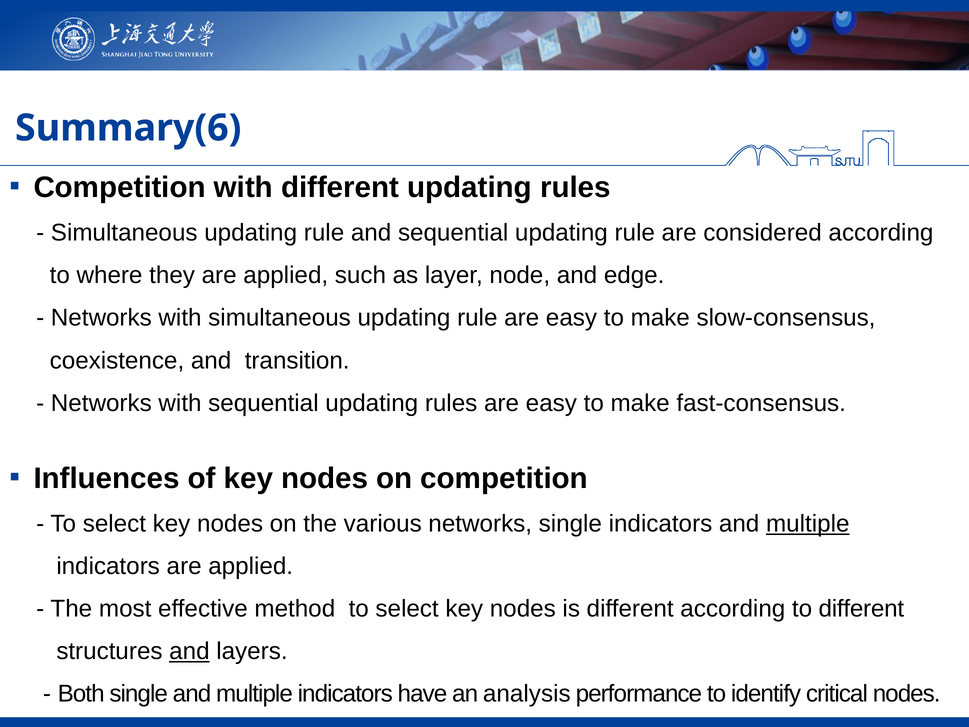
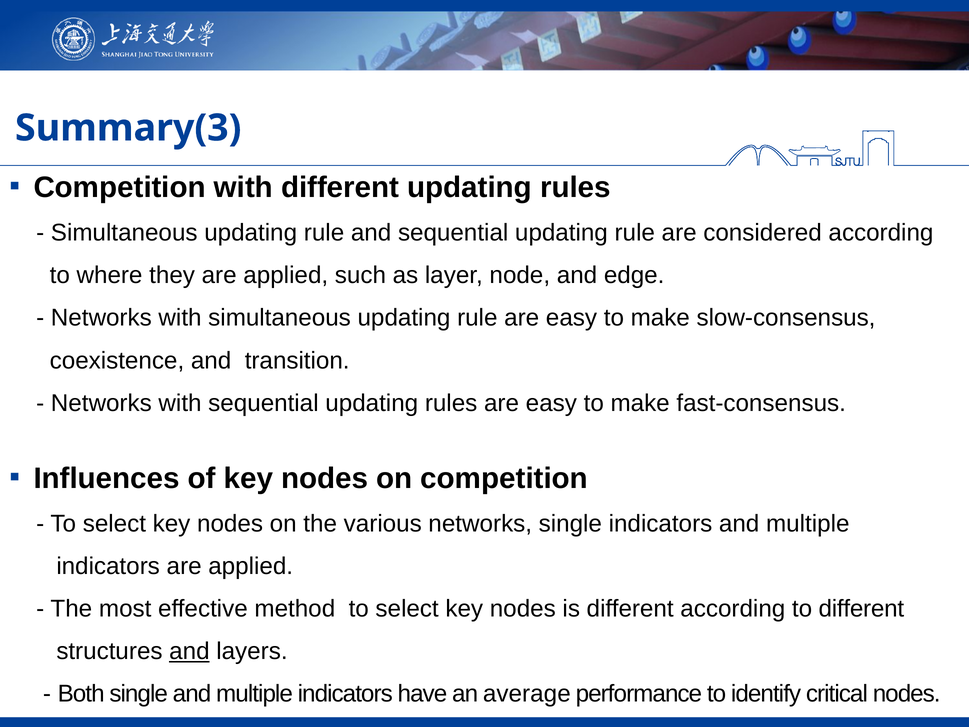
Summary(6: Summary(6 -> Summary(3 (128, 128)
multiple underline: present -> none (808, 524)
analysis: analysis -> average (527, 694)
